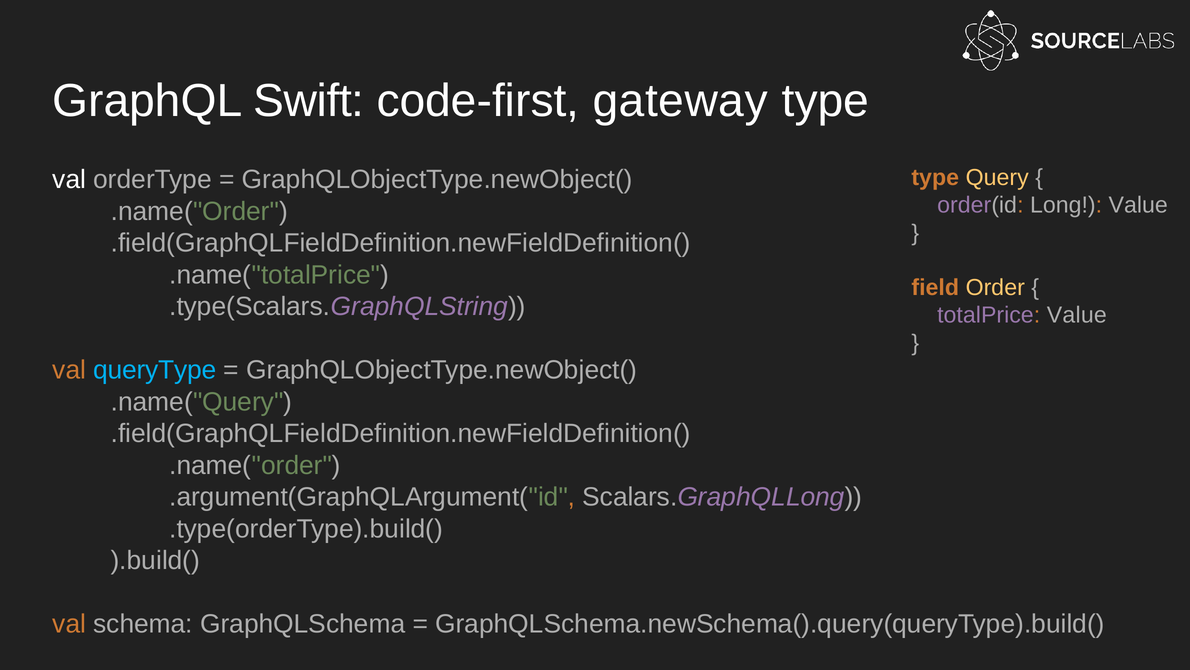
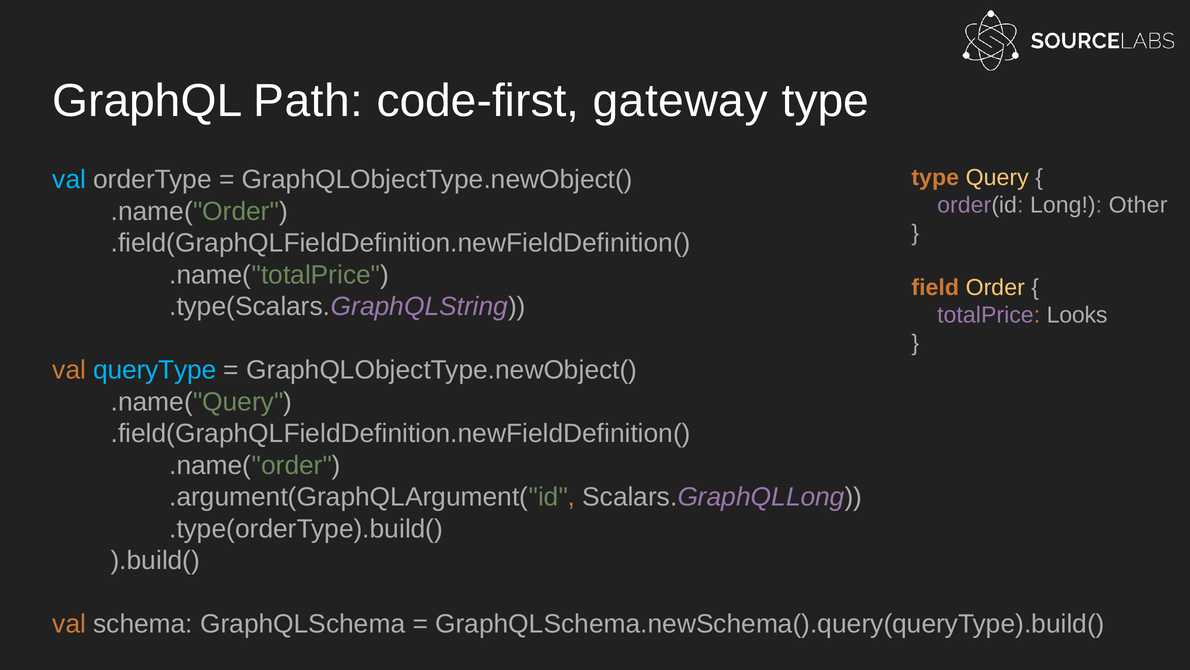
Swift: Swift -> Path (308, 101)
val colour: white -> light blue (69, 180)
Long Value: Value -> Other (1138, 205)
totalPrice Value: Value -> Looks (1077, 315)
